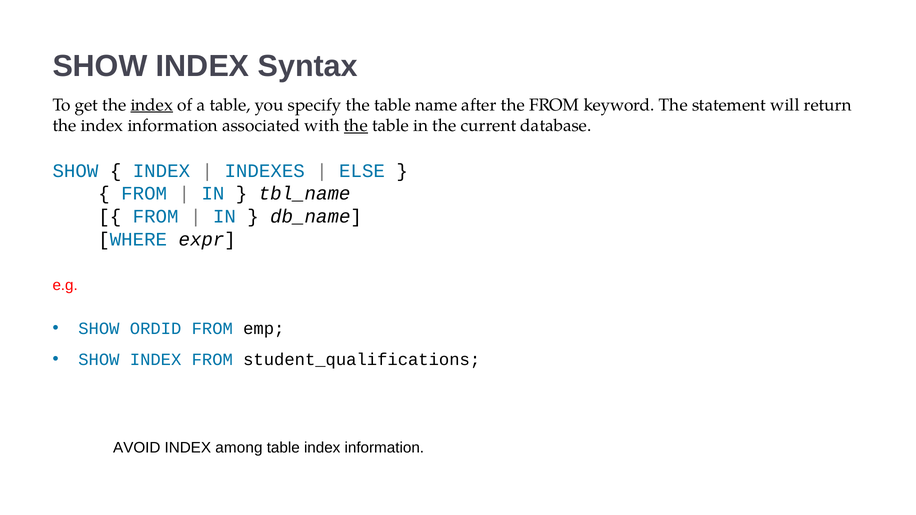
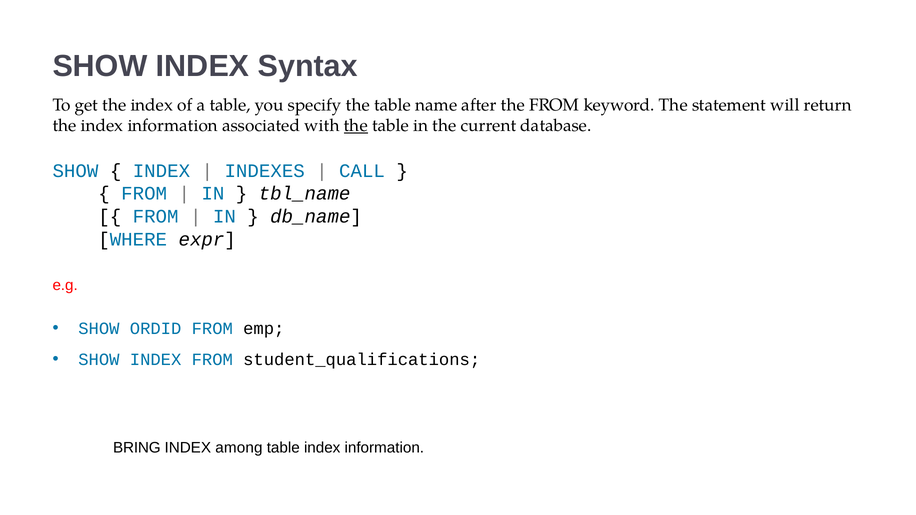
index underline: present -> none (152, 105)
ELSE: ELSE -> CALL (362, 171)
AVOID: AVOID -> BRING (137, 448)
